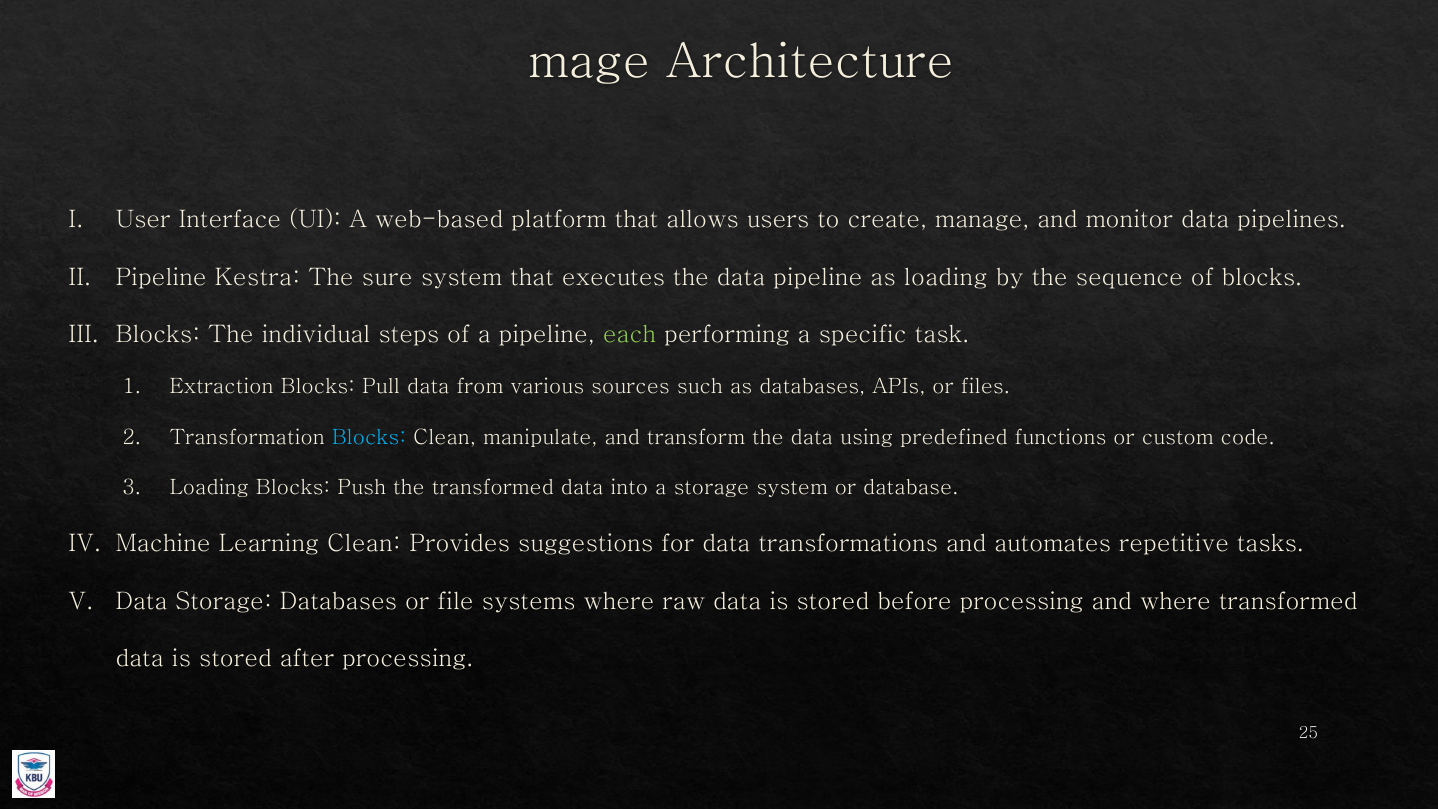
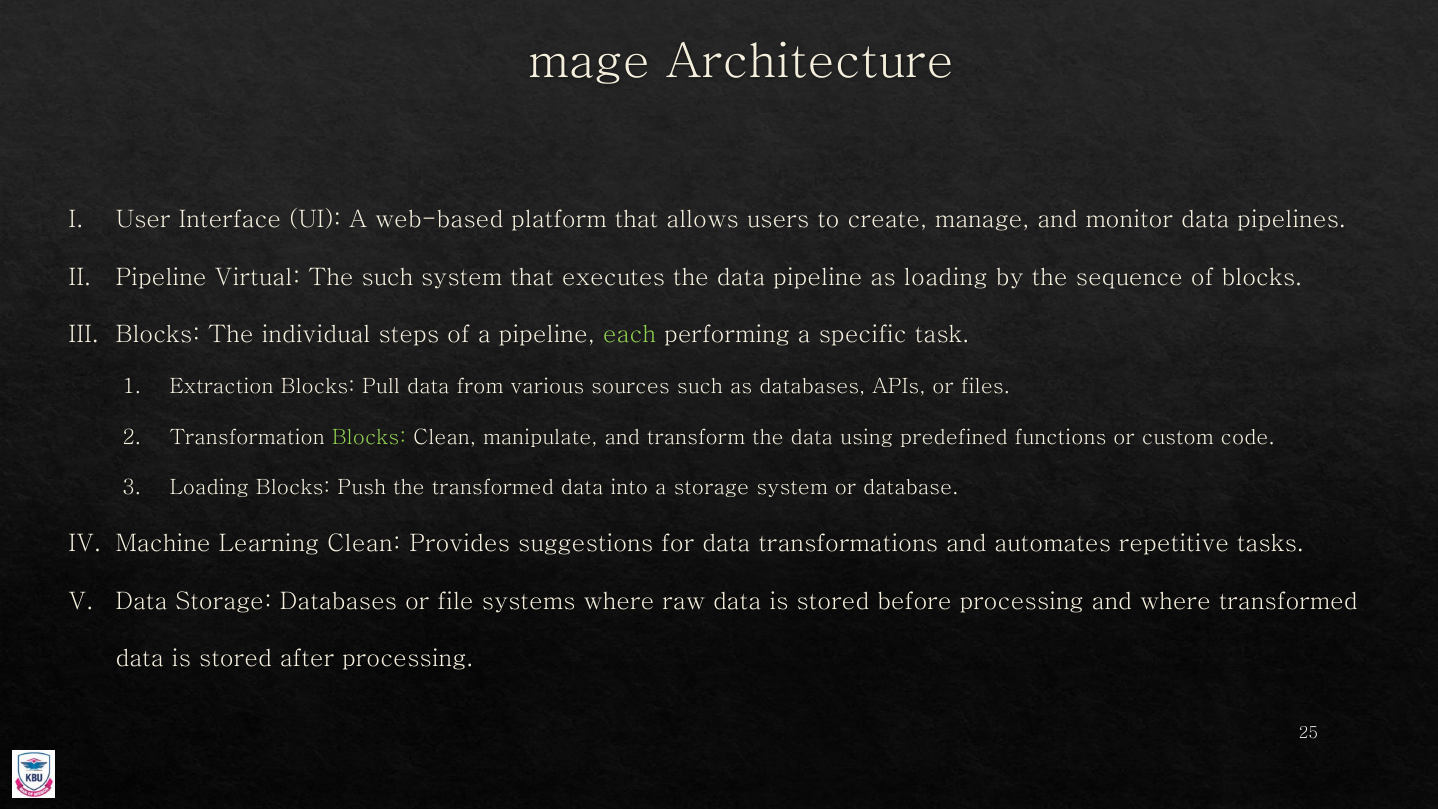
Kestra: Kestra -> Virtual (258, 278)
The sure: sure -> such (387, 278)
Blocks colour: light blue -> light green (369, 437)
